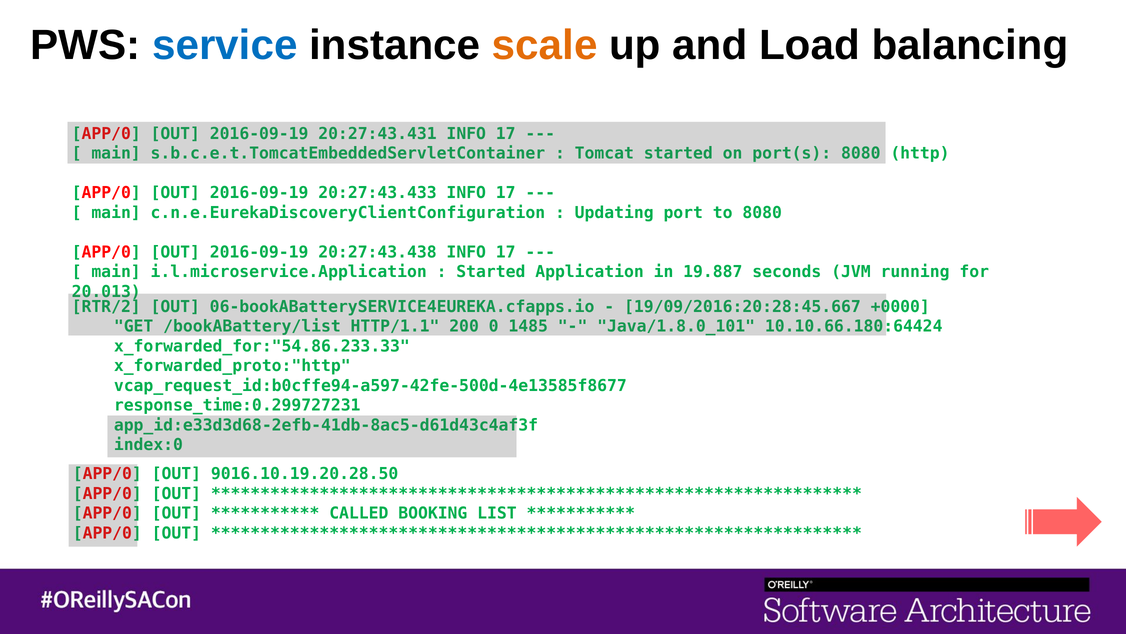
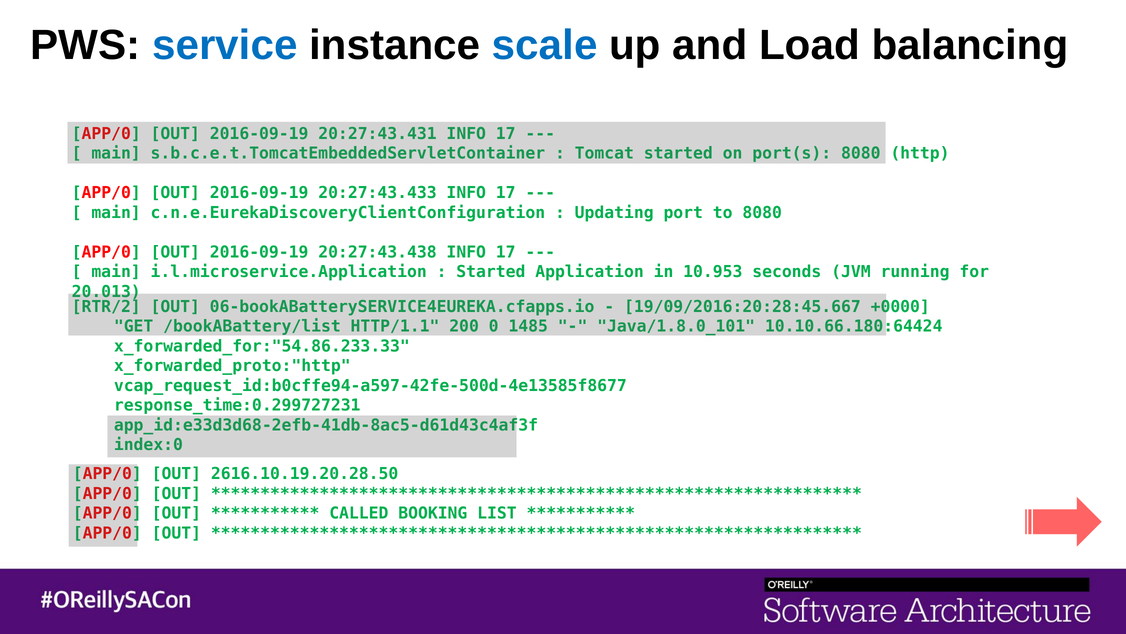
scale colour: orange -> blue (545, 45)
19.887: 19.887 -> 10.953 (713, 272)
9016.10.19.20.28.50: 9016.10.19.20.28.50 -> 2616.10.19.20.28.50 (305, 474)
